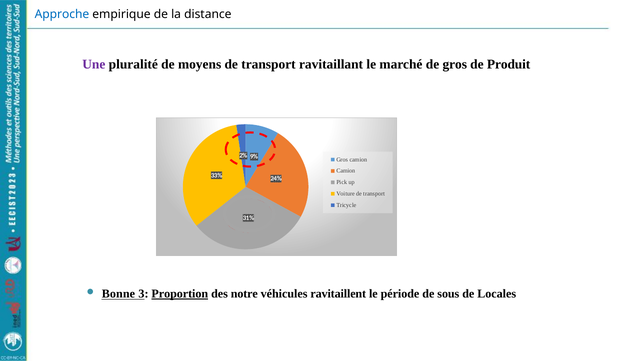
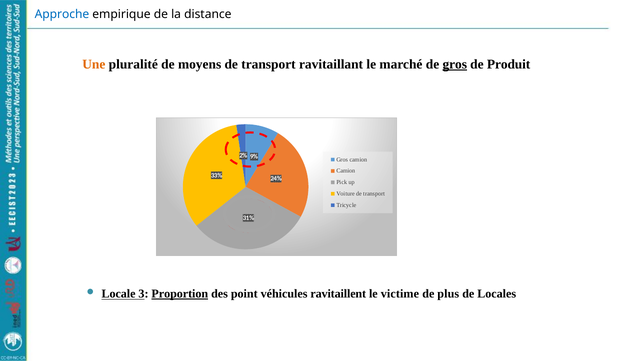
Une colour: purple -> orange (94, 64)
gros underline: none -> present (455, 64)
Bonne: Bonne -> Locale (119, 294)
notre: notre -> point (244, 294)
période: période -> victime (400, 294)
sous: sous -> plus (448, 294)
